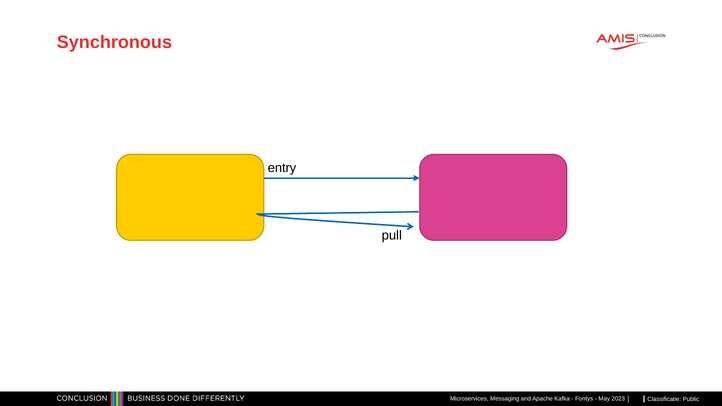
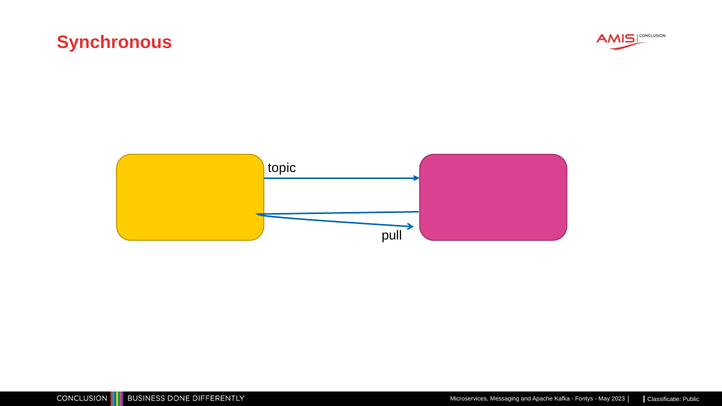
entry: entry -> topic (282, 168)
